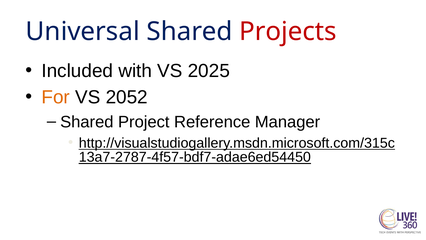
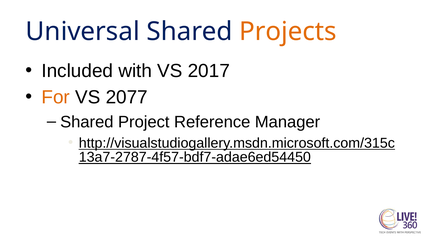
Projects colour: red -> orange (288, 31)
2025: 2025 -> 2017 (209, 71)
2052: 2052 -> 2077 (127, 97)
